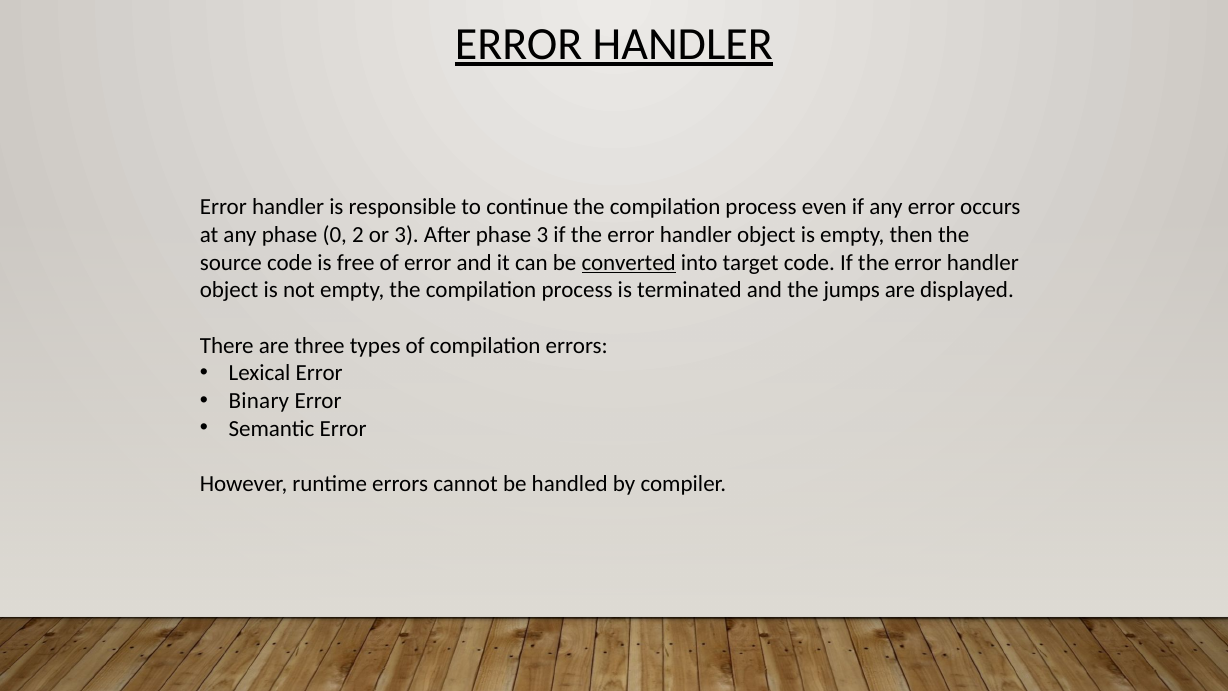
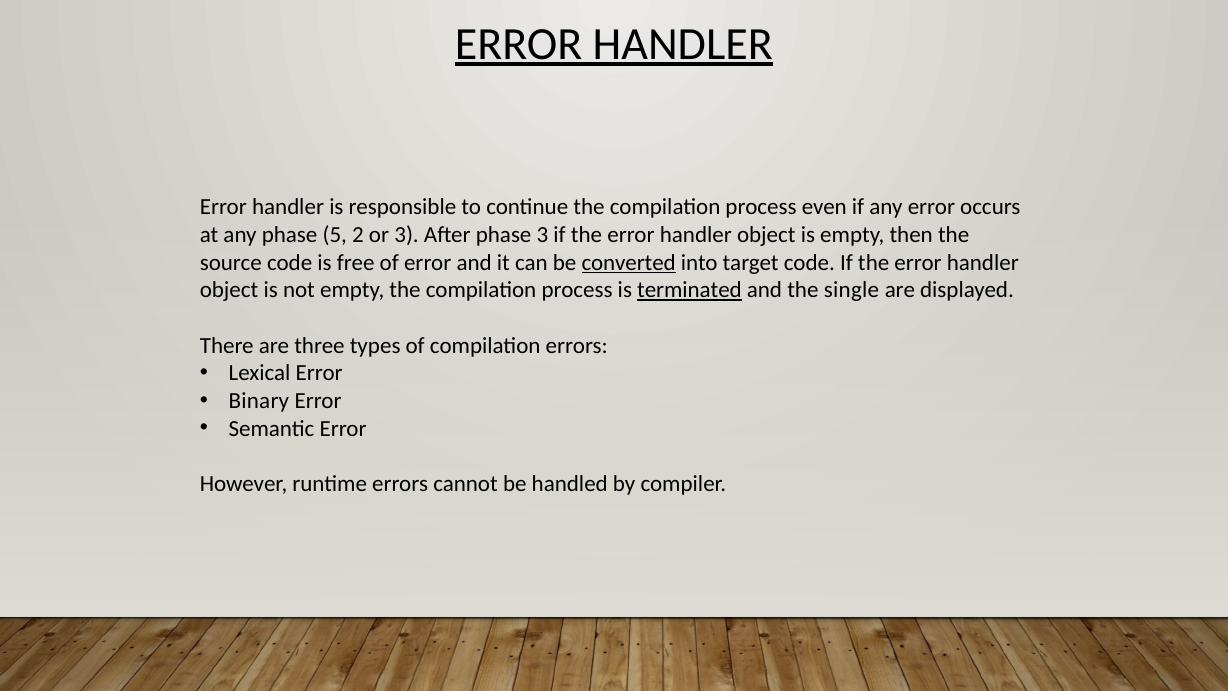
0: 0 -> 5 (335, 235)
terminated underline: none -> present (689, 290)
jumps: jumps -> single (851, 290)
